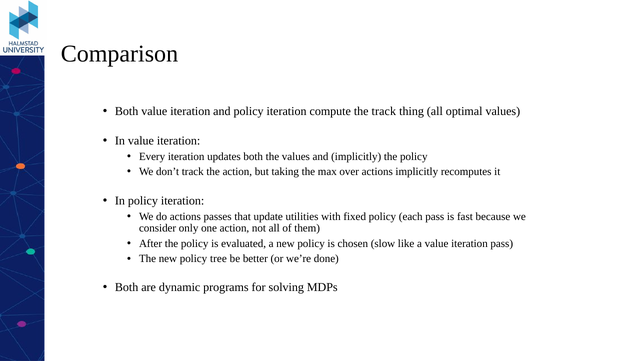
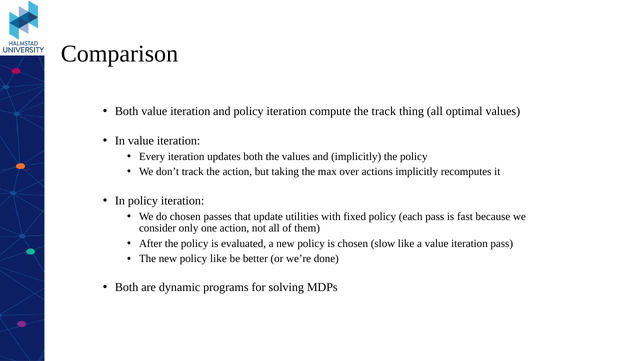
do actions: actions -> chosen (185, 216)
policy tree: tree -> like (218, 259)
